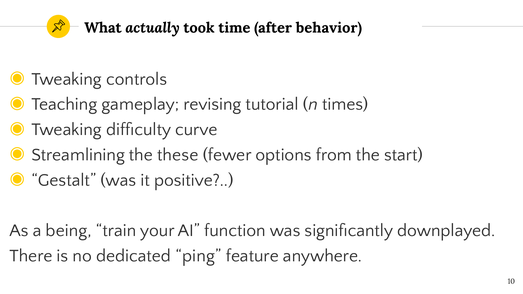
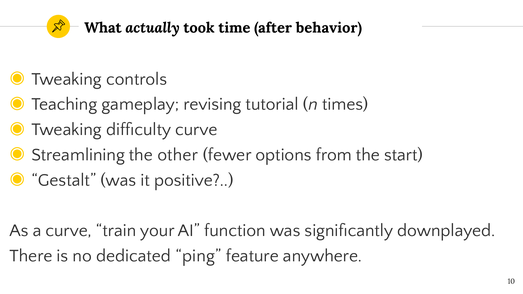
these: these -> other (178, 155)
a being: being -> curve (69, 231)
